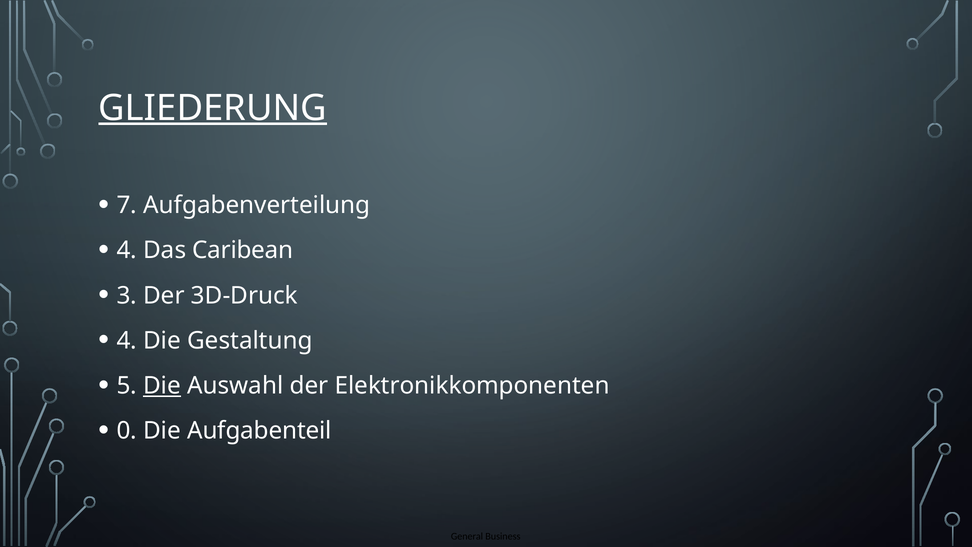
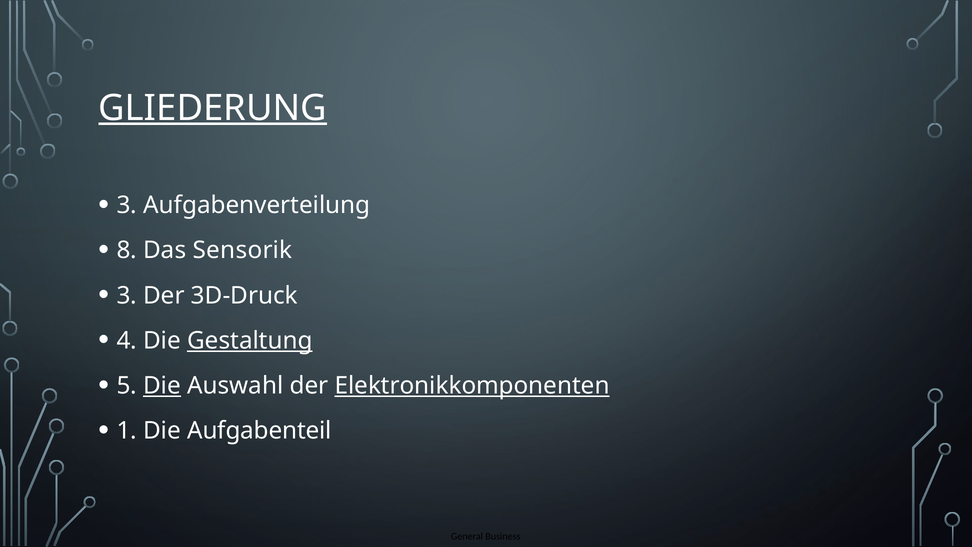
7: 7 -> 3 (127, 205)
4: 4 -> 8 (127, 250)
Caribean: Caribean -> Sensorik (243, 250)
Gestaltung underline: none -> present (250, 340)
Elektronikkomponenten underline: none -> present (472, 386)
0: 0 -> 1 (127, 431)
